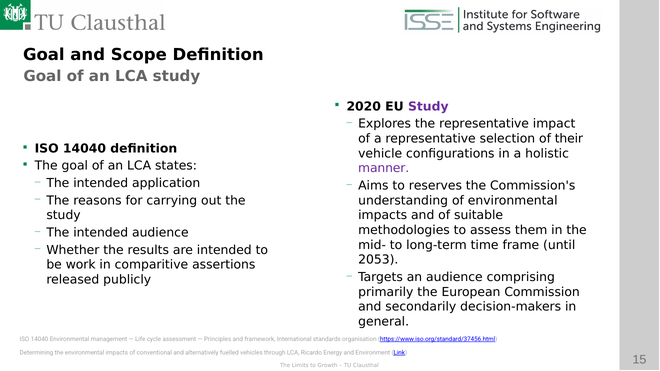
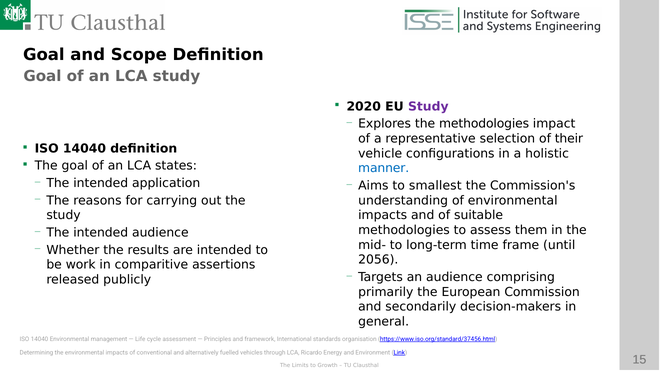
the representative: representative -> methodologies (484, 124)
manner colour: purple -> blue (384, 168)
reserves: reserves -> smallest (435, 186)
2053: 2053 -> 2056 (378, 260)
